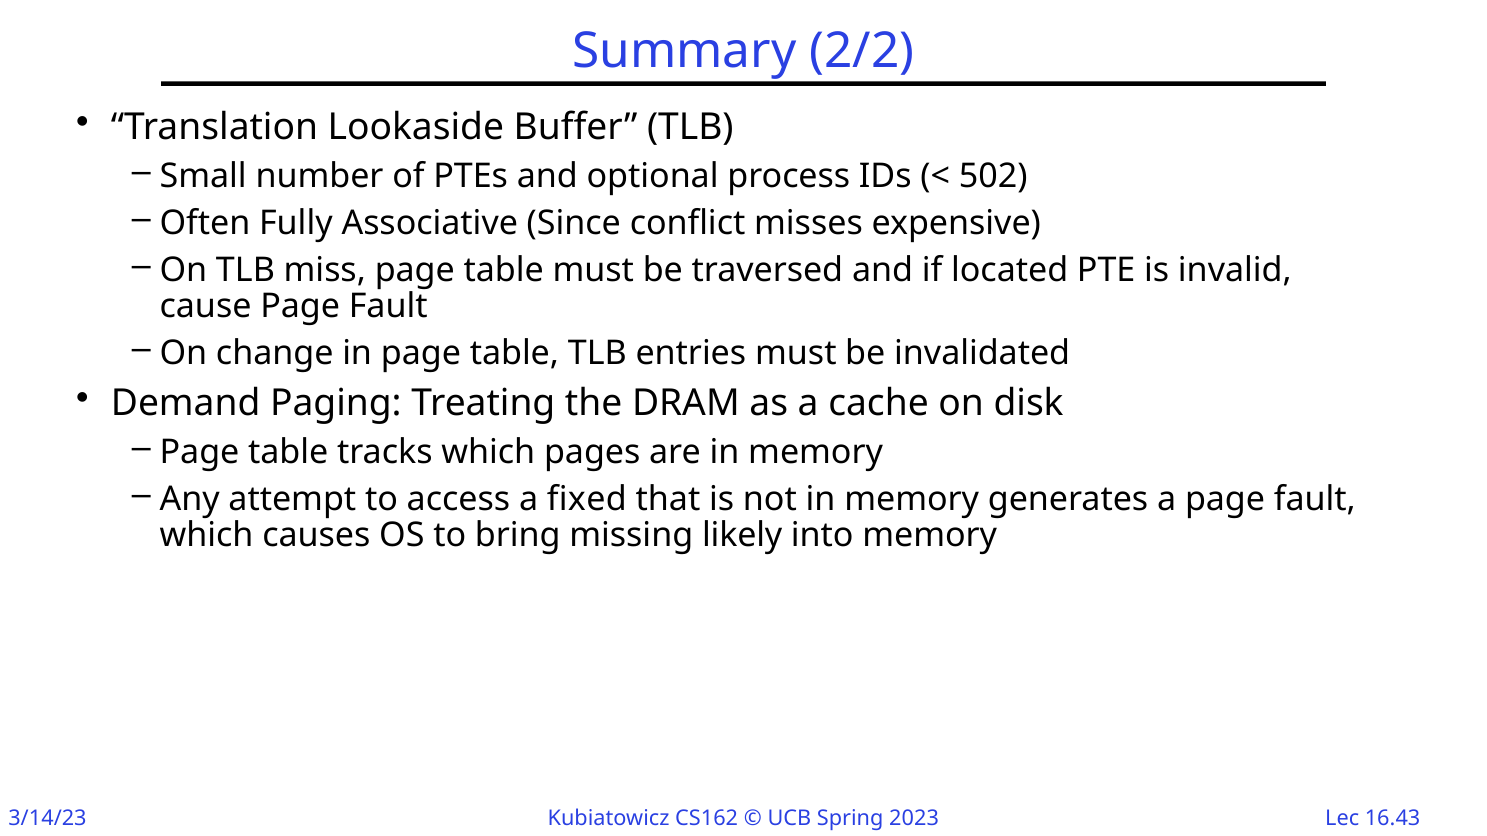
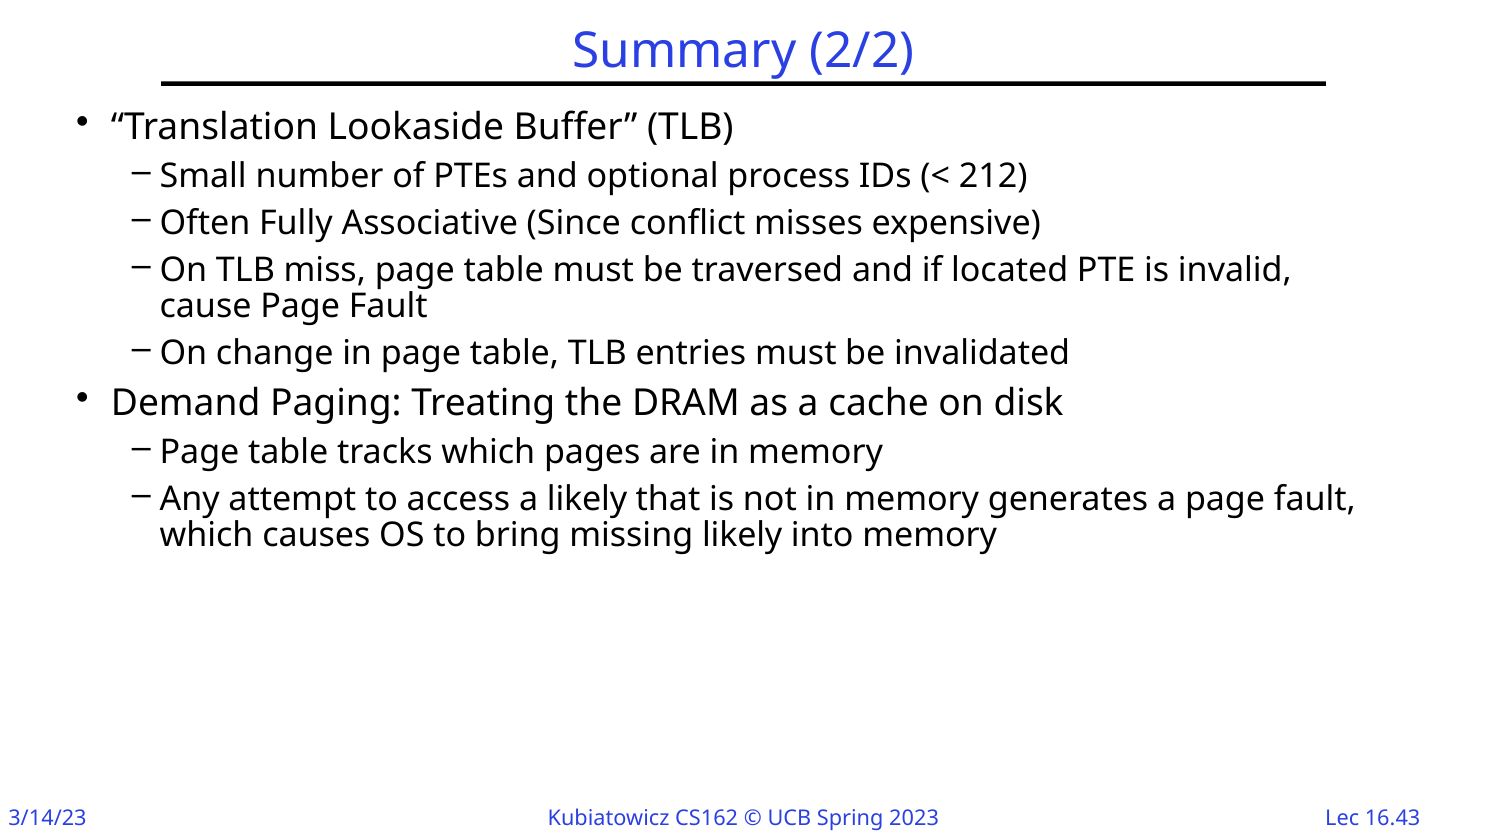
502: 502 -> 212 (993, 176)
a fixed: fixed -> likely (587, 499)
